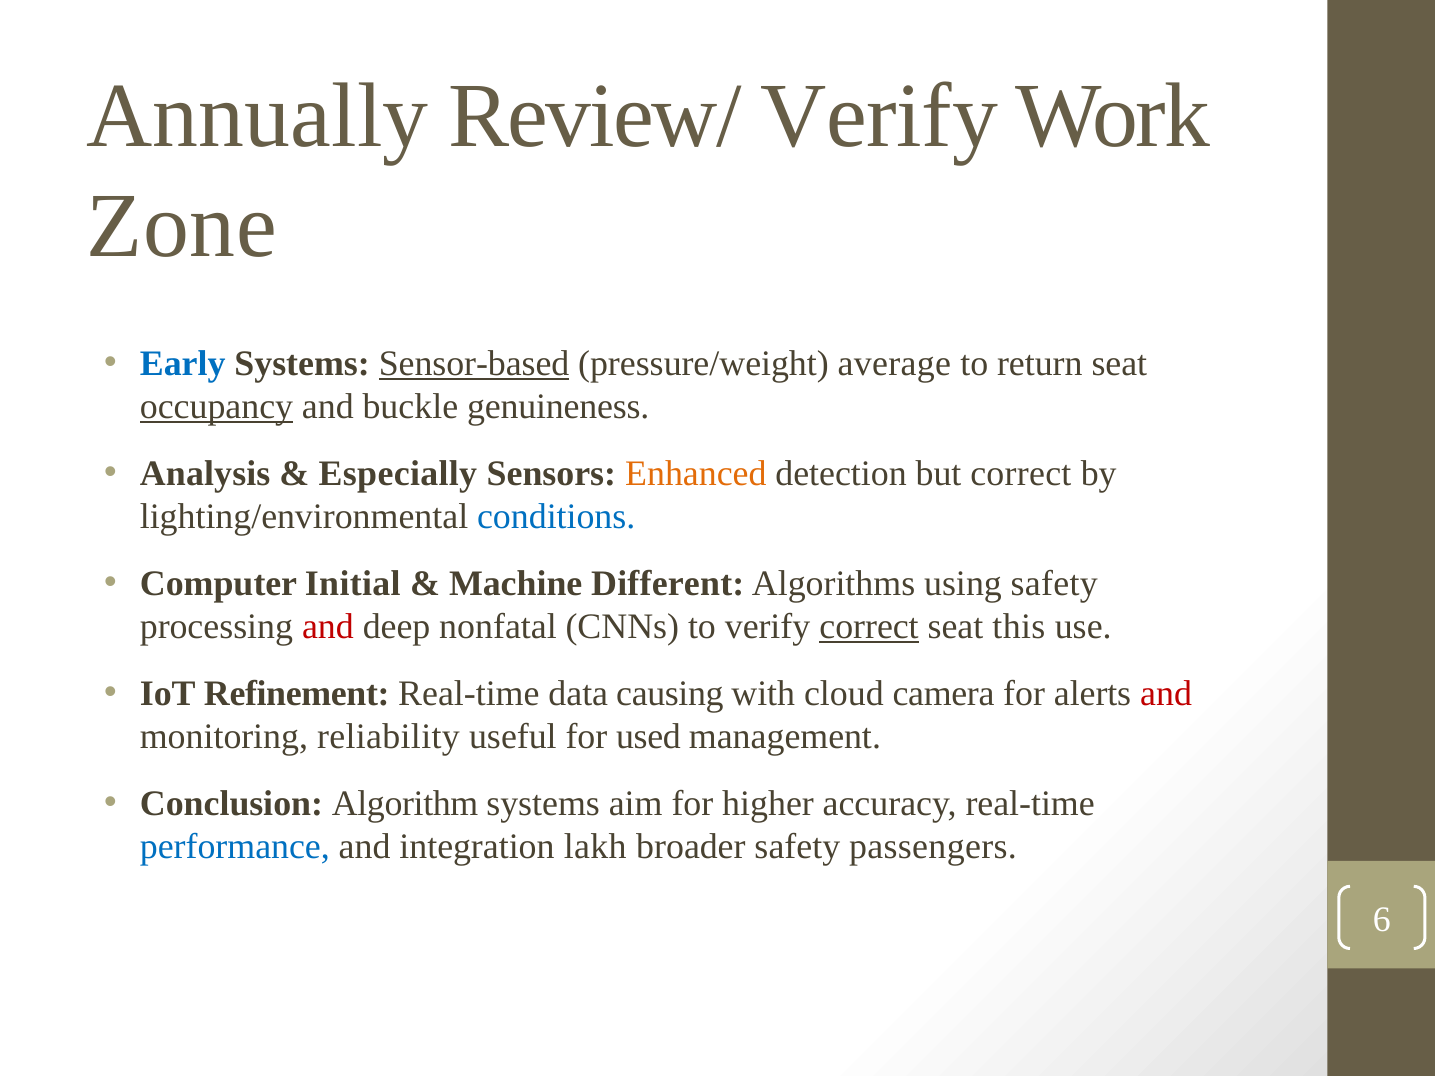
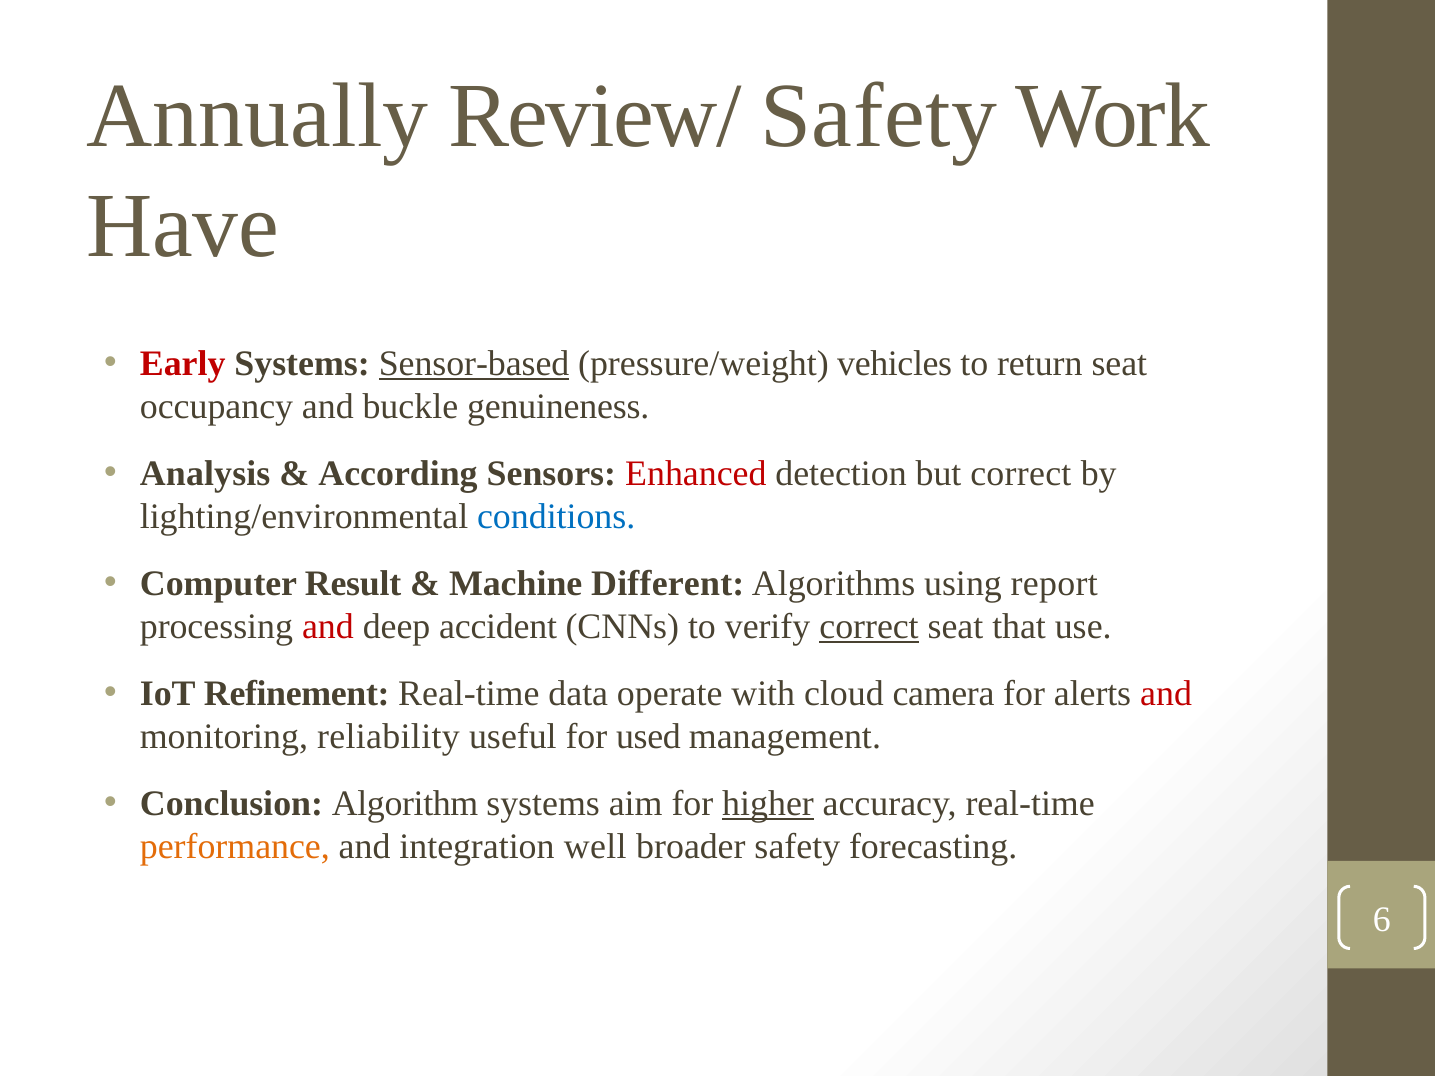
Review/ Verify: Verify -> Safety (879, 117)
Zone: Zone -> Have (182, 227)
Early colour: blue -> red (183, 364)
average: average -> vehicles (895, 364)
occupancy underline: present -> none (217, 407)
Especially: Especially -> According (398, 474)
Enhanced colour: orange -> red (696, 474)
Initial: Initial -> Result (353, 584)
using safety: safety -> report (1054, 584)
nonfatal: nonfatal -> accident (498, 627)
this: this -> that (1019, 627)
causing: causing -> operate (670, 694)
higher underline: none -> present (768, 804)
performance colour: blue -> orange (235, 847)
lakh: lakh -> well (595, 847)
passengers: passengers -> forecasting (933, 847)
